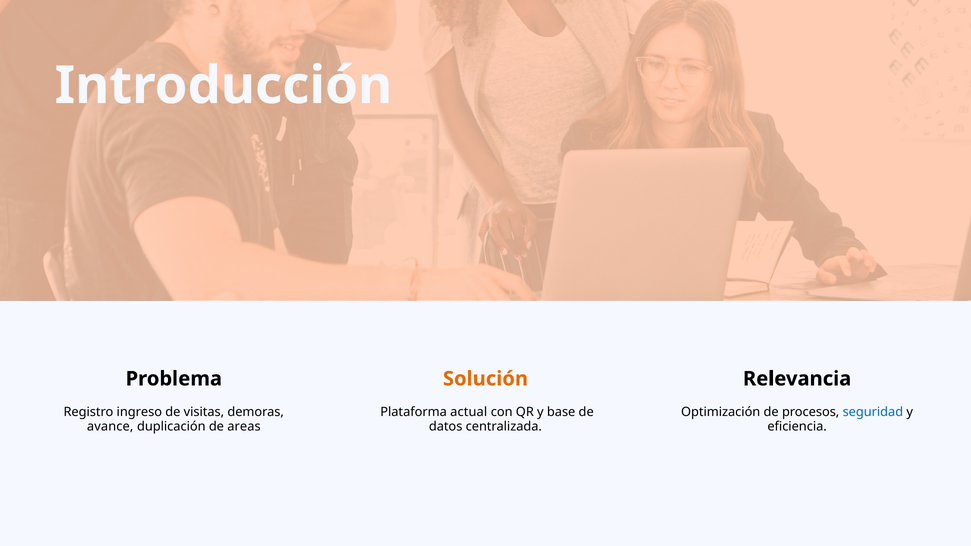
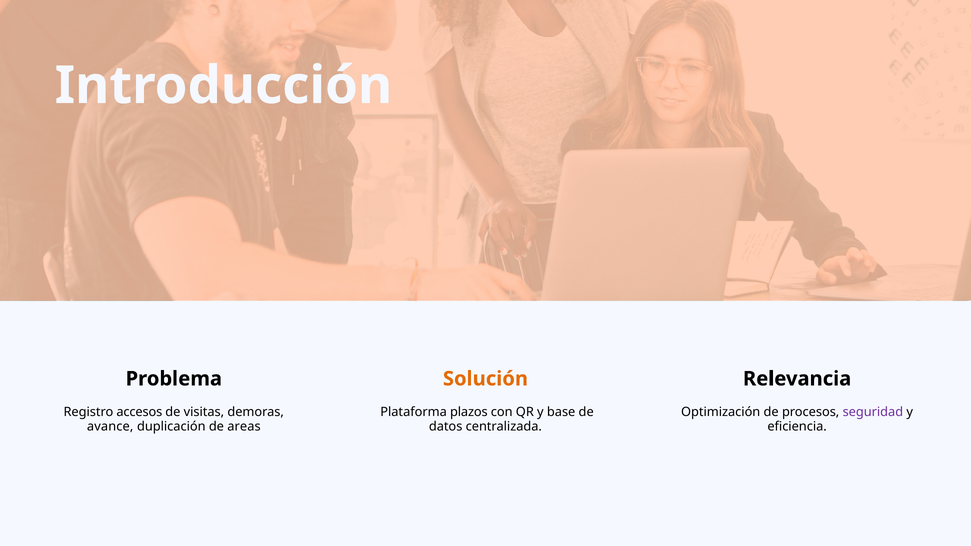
ingreso: ingreso -> accesos (139, 412)
actual: actual -> plazos (469, 412)
seguridad colour: blue -> purple (873, 412)
